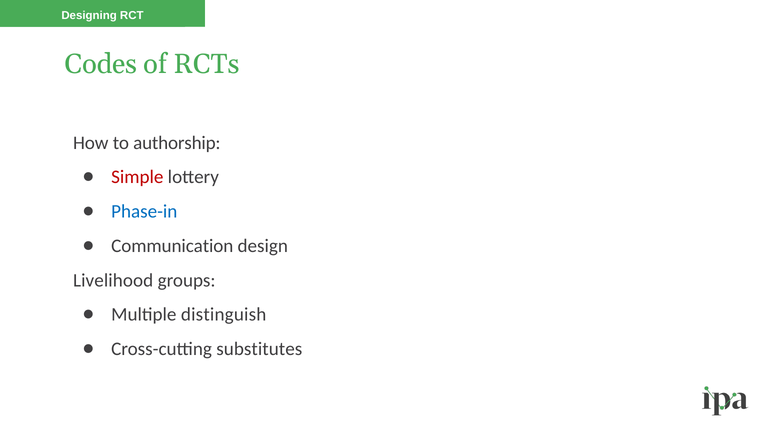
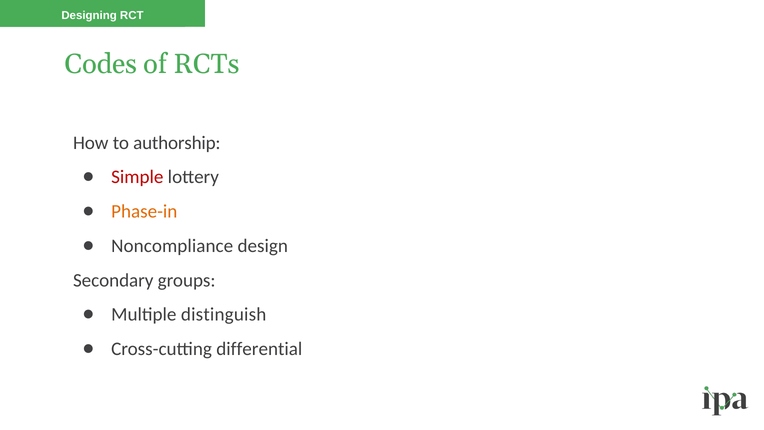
Phase-in colour: blue -> orange (144, 211)
Communication: Communication -> Noncompliance (172, 246)
Livelihood: Livelihood -> Secondary (113, 280)
substitutes: substitutes -> differential (259, 349)
